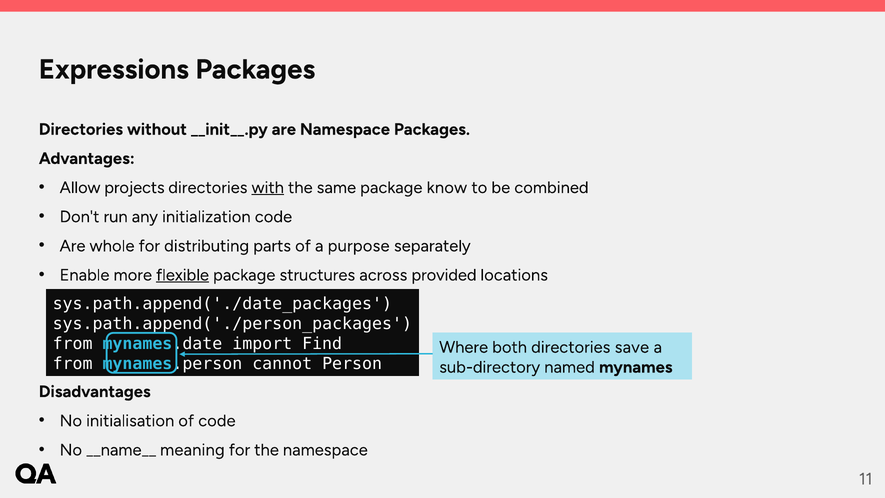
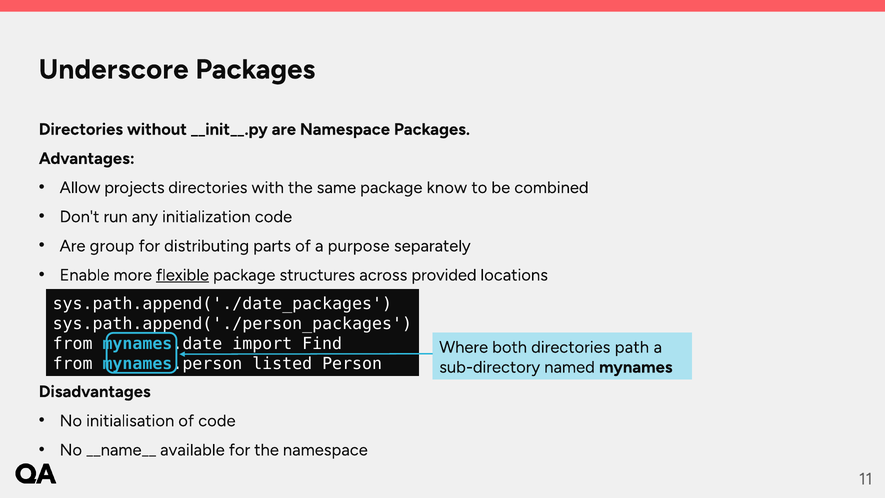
Expressions: Expressions -> Underscore (114, 69)
with underline: present -> none (268, 188)
whole: whole -> group (112, 246)
save: save -> path (632, 347)
cannot: cannot -> listed (282, 363)
meaning: meaning -> available (192, 450)
